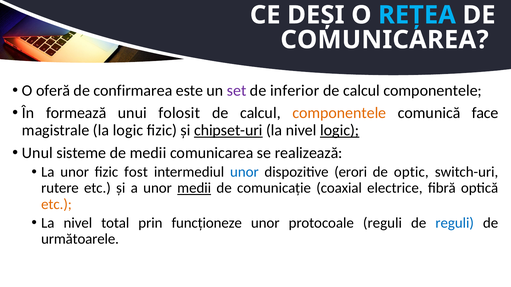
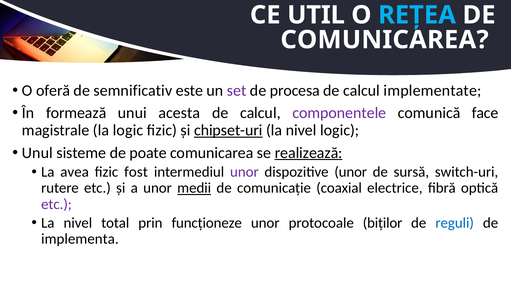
DEȘI: DEȘI -> UTIL (316, 15)
confirmarea: confirmarea -> semnificativ (133, 91)
inferior: inferior -> procesa (295, 91)
componentele: componentele -> implementate (433, 91)
folosit: folosit -> acesta (179, 113)
componentele colour: orange -> purple (339, 113)
logic underline: present -> none (340, 130)
de medii: medii -> poate (148, 153)
realizează underline: none -> present (309, 153)
La unor: unor -> avea (75, 172)
unor colour: blue -> purple (244, 172)
dispozitive erori: erori -> unor (351, 172)
optic: optic -> sursă (411, 172)
etc colour: orange -> purple (56, 204)
protocoale reguli: reguli -> biților (383, 223)
următoarele: următoarele -> implementa (80, 239)
